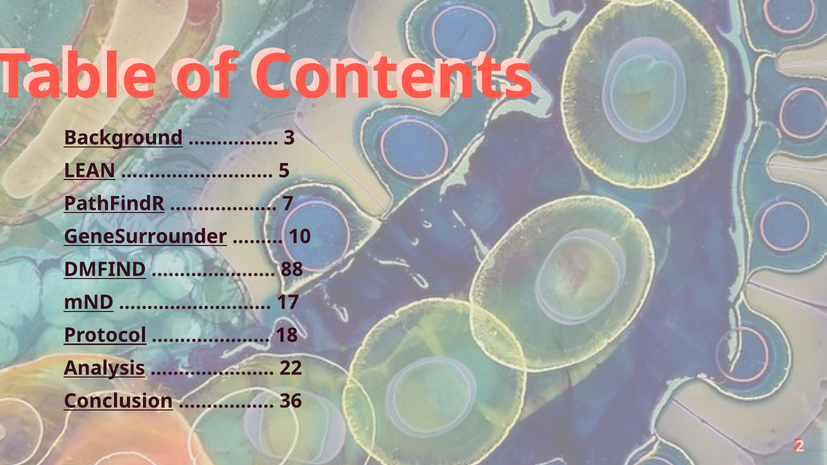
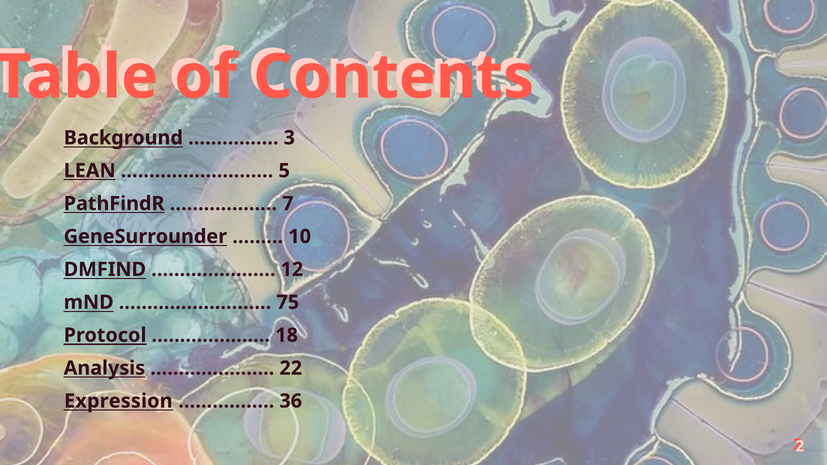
88: 88 -> 12 (292, 270)
17: 17 -> 75 (288, 302)
Conclusion: Conclusion -> Expression (118, 401)
